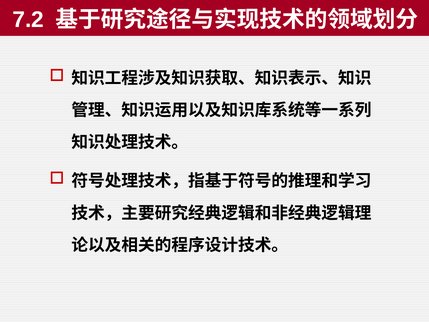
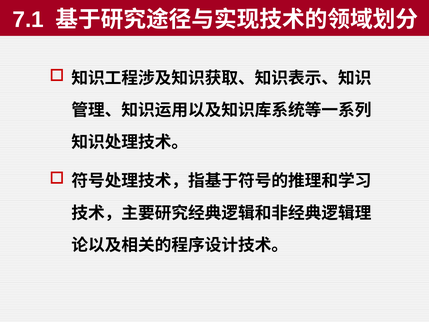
7.2: 7.2 -> 7.1 (28, 20)
